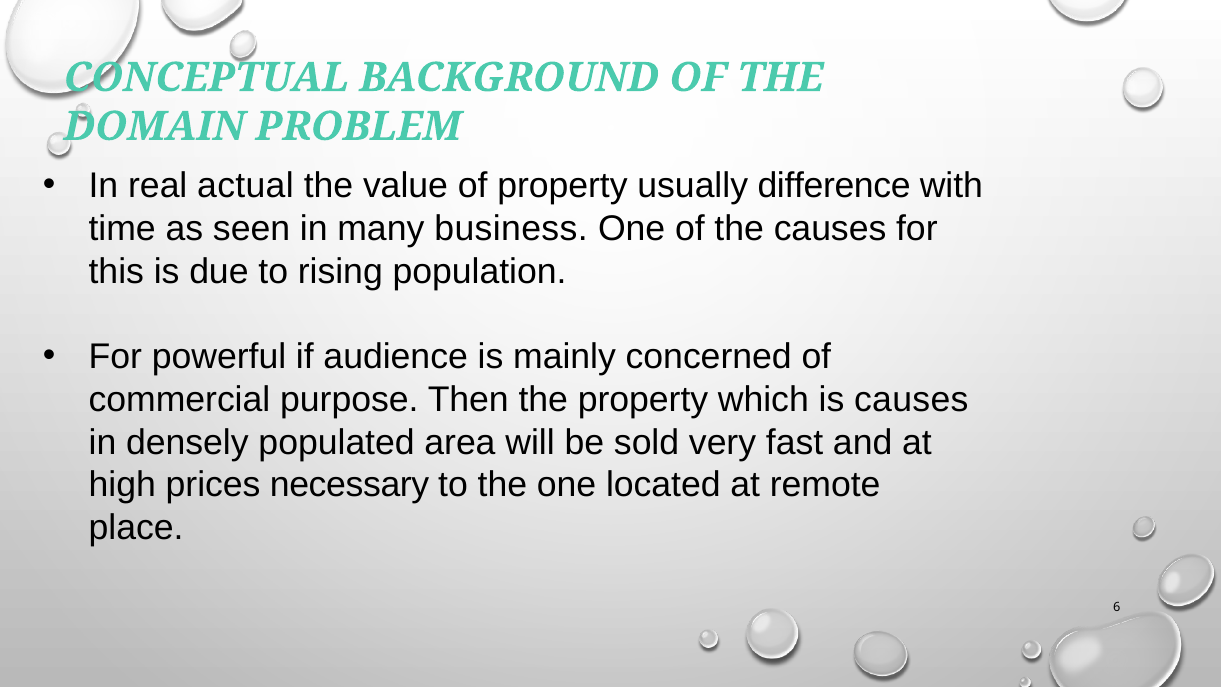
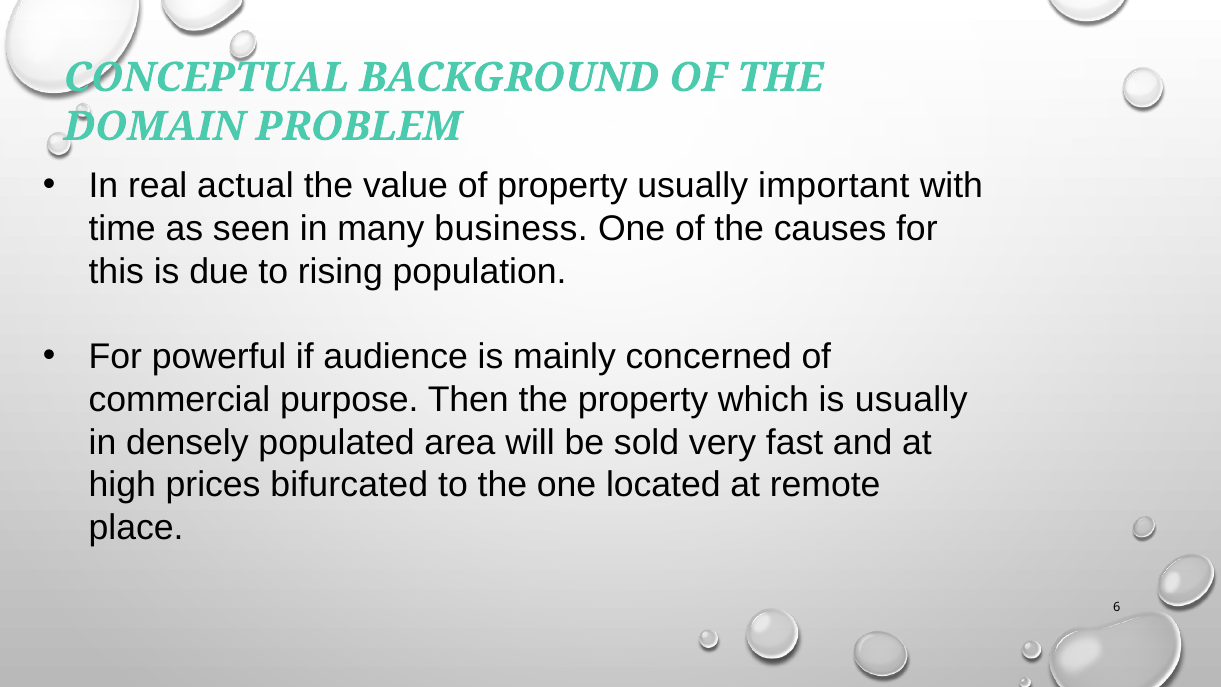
difference: difference -> important (834, 186)
is causes: causes -> usually (911, 399)
necessary: necessary -> bifurcated (349, 485)
